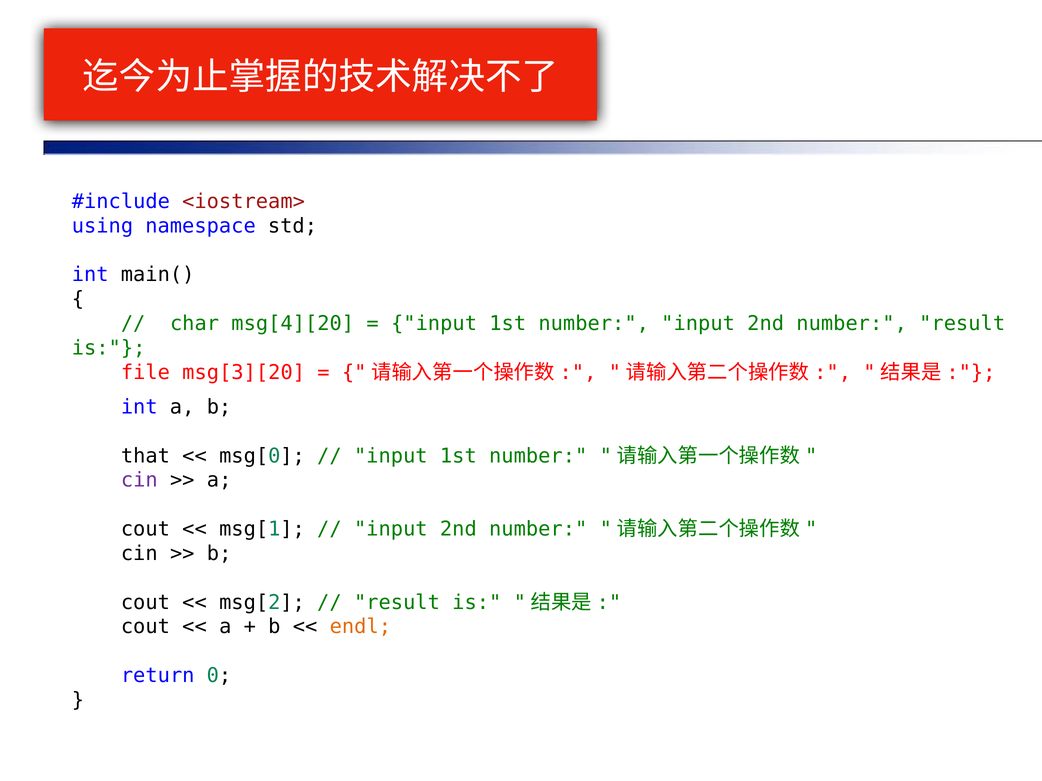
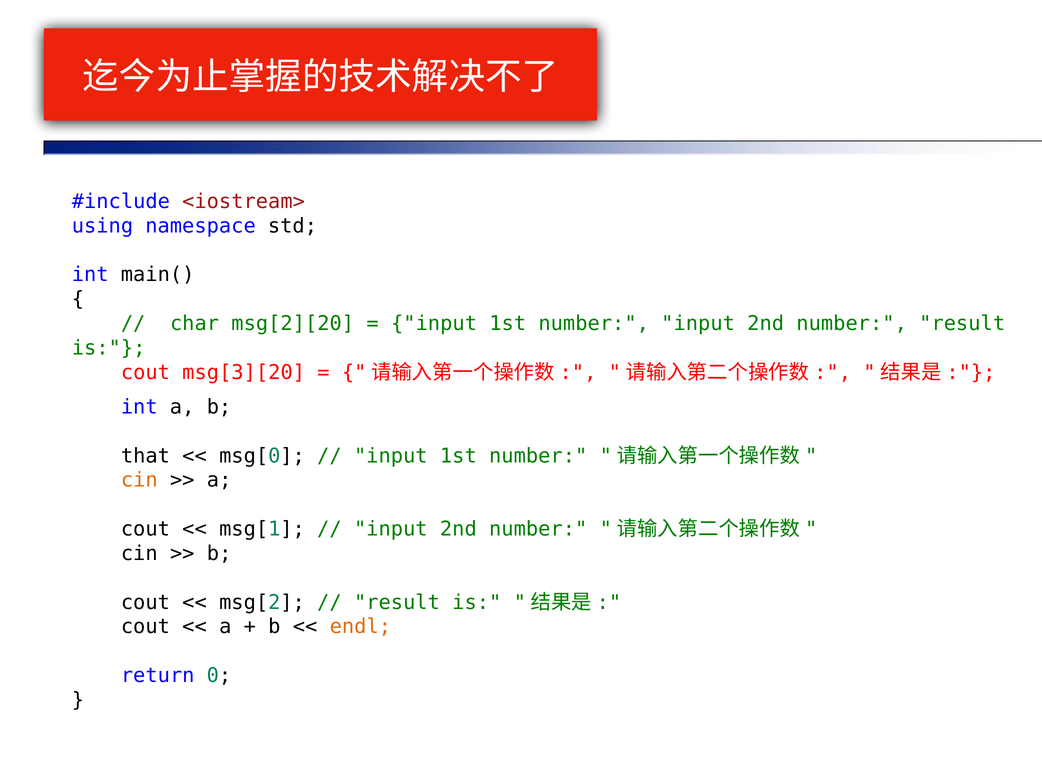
msg[4][20: msg[4][20 -> msg[2][20 (293, 324)
file: file -> cout (145, 373)
cin colour: purple -> orange (139, 481)
